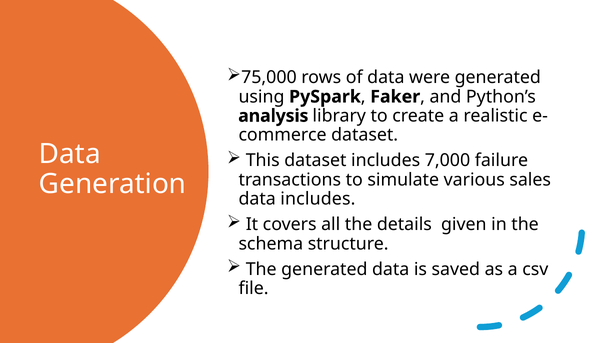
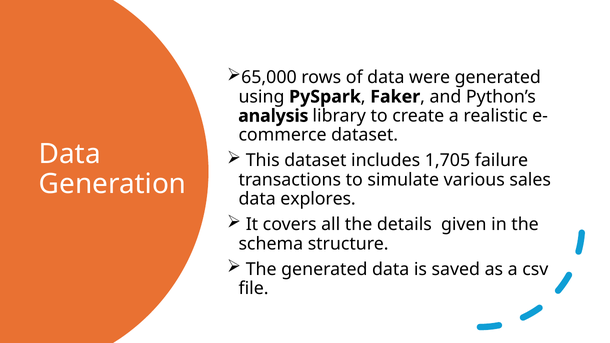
75,000: 75,000 -> 65,000 (269, 78)
7,000: 7,000 -> 1,705 (447, 161)
data includes: includes -> explores (318, 199)
